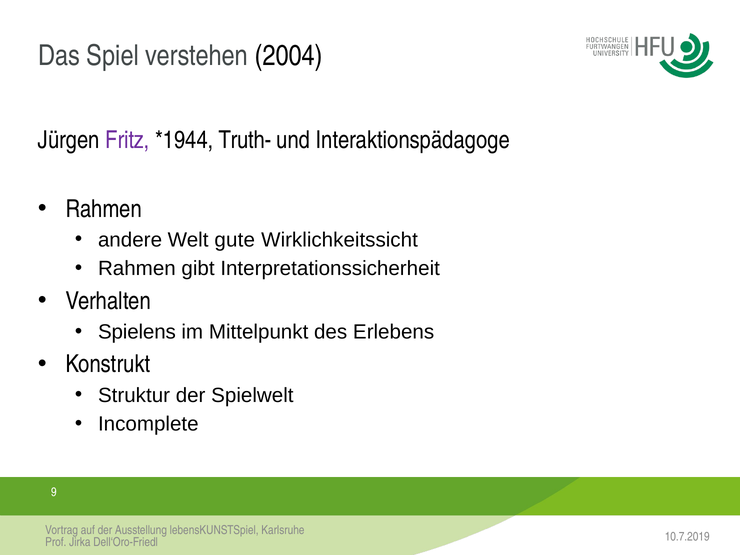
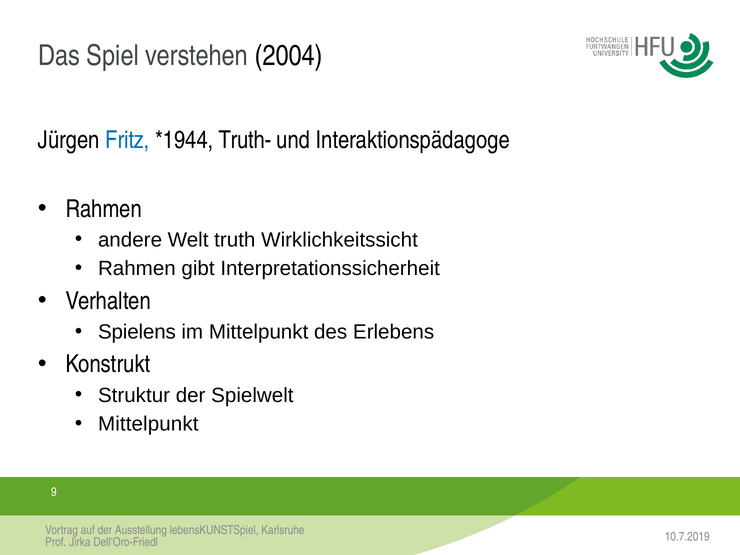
Fritz colour: purple -> blue (127, 140)
gute: gute -> truth (235, 240)
Incomplete: Incomplete -> Mittelpunkt (148, 424)
